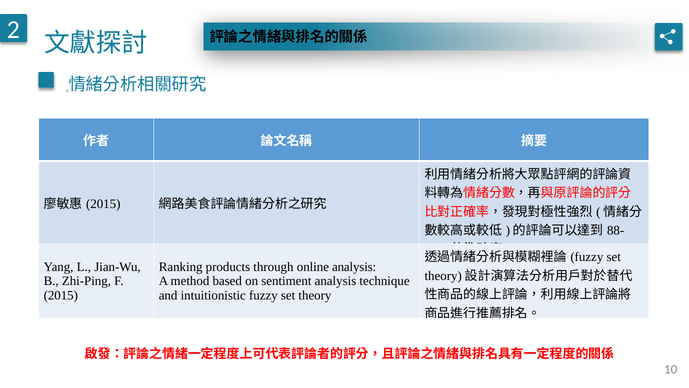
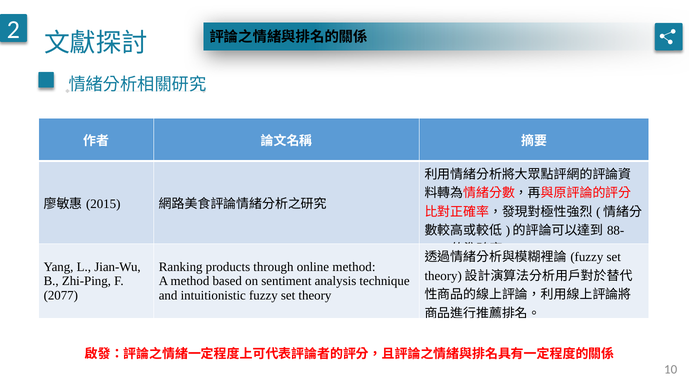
online analysis: analysis -> method (354, 266)
2015: 2015 -> 2077 (61, 295)
